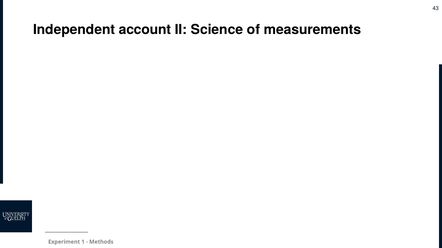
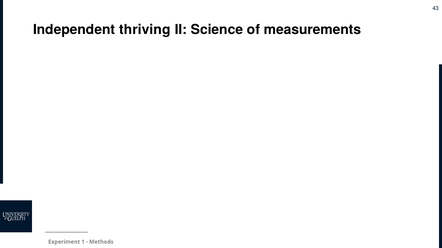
account: account -> thriving (145, 30)
